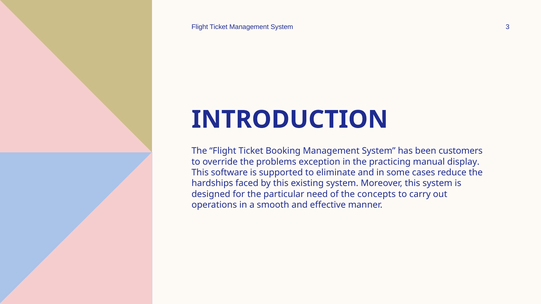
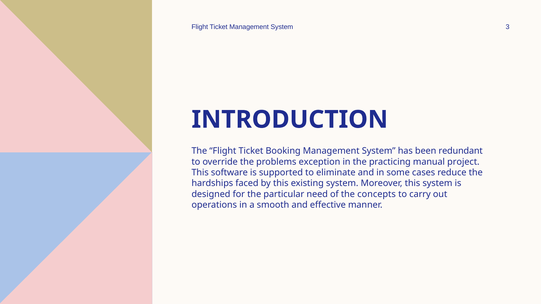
customers: customers -> redundant (461, 151)
display: display -> project (463, 162)
